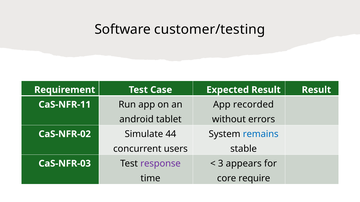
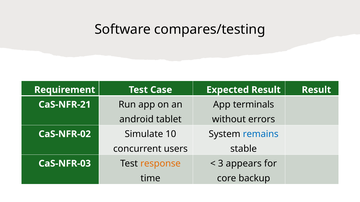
customer/testing: customer/testing -> compares/testing (210, 30)
recorded: recorded -> terminals (254, 105)
CaS-NFR-11: CaS-NFR-11 -> CaS-NFR-21 (65, 105)
44: 44 -> 10 (171, 134)
response colour: purple -> orange (161, 164)
require: require -> backup (254, 179)
